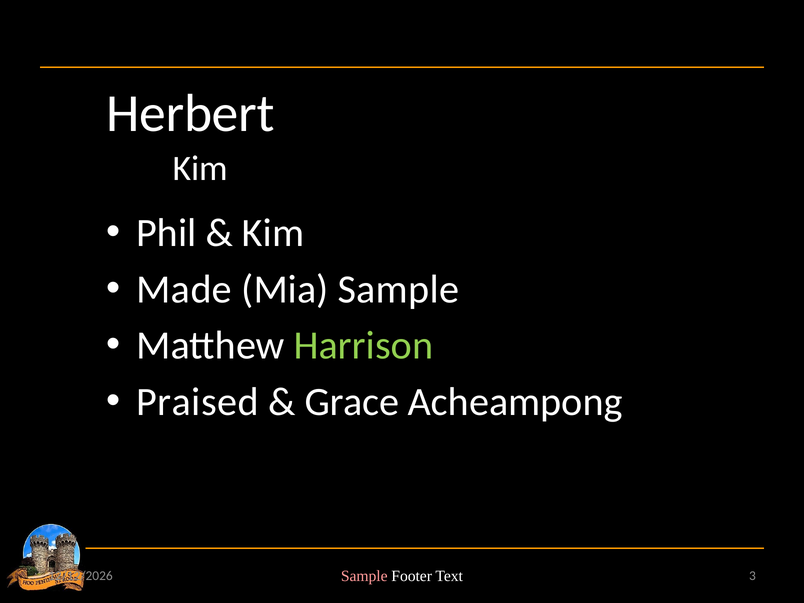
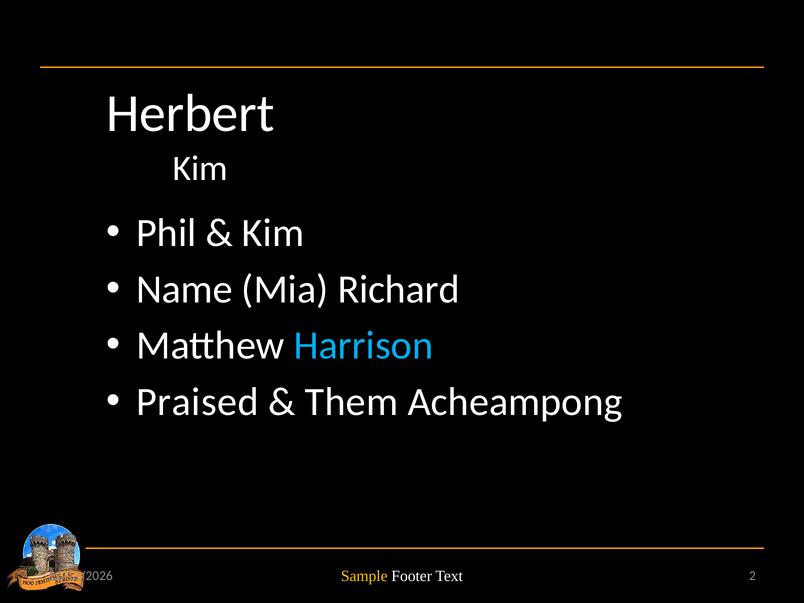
Made: Made -> Name (184, 289)
Sample: Sample -> Richard (399, 289)
Harrison colour: light green -> light blue (363, 346)
Grace: Grace -> Them (351, 402)
Sample colour: pink -> yellow (364, 576)
3: 3 -> 2 (752, 576)
